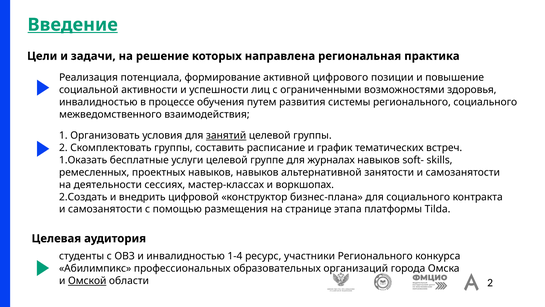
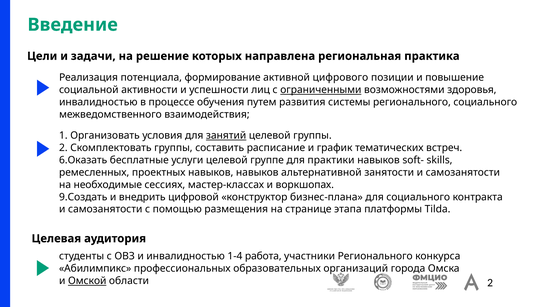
Введение underline: present -> none (73, 25)
ограниченными underline: none -> present (321, 90)
1.Оказать: 1.Оказать -> 6.Оказать (83, 160)
журналах: журналах -> практики (331, 160)
деятельности: деятельности -> необходимые (108, 184)
2.Создать: 2.Создать -> 9.Создать (83, 197)
ресурс: ресурс -> работа (263, 256)
